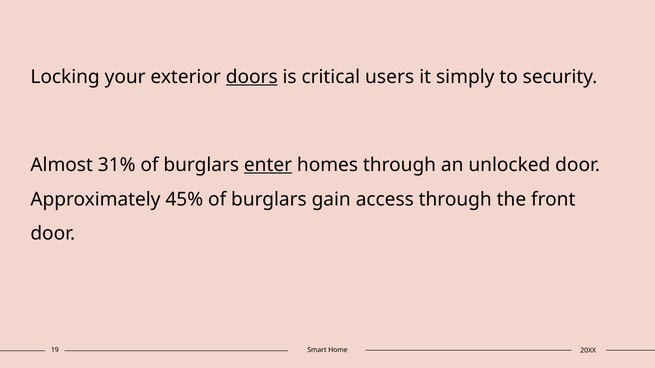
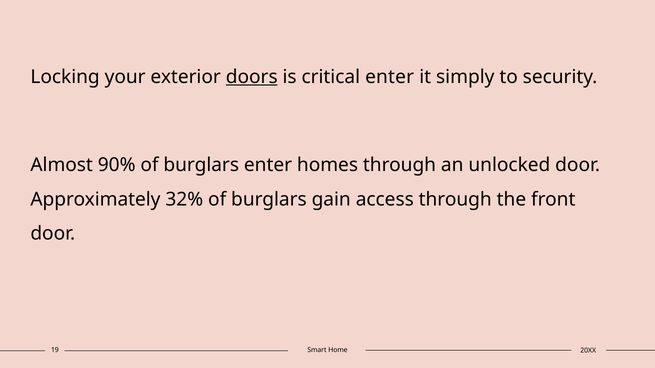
critical users: users -> enter (390, 77)
31%: 31% -> 90% (117, 165)
enter underline: present -> none (268, 165)
45%: 45% -> 32% (184, 200)
